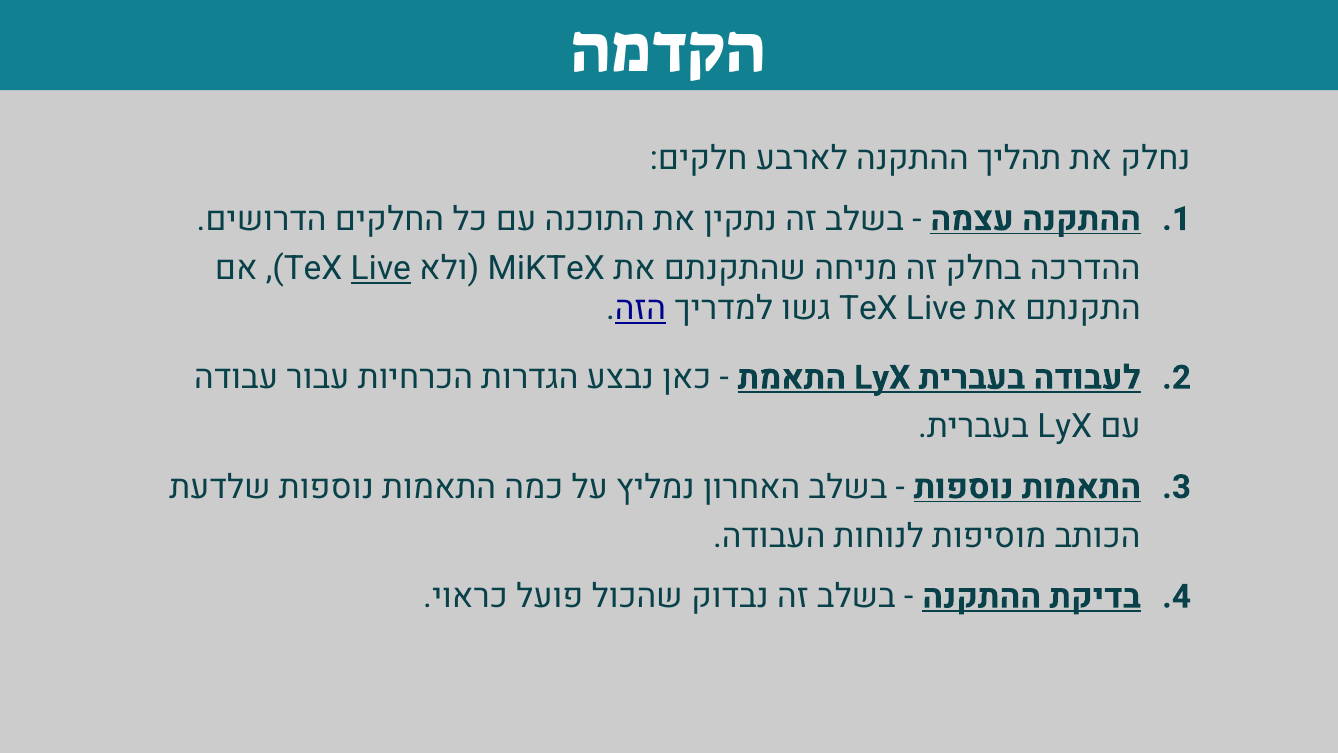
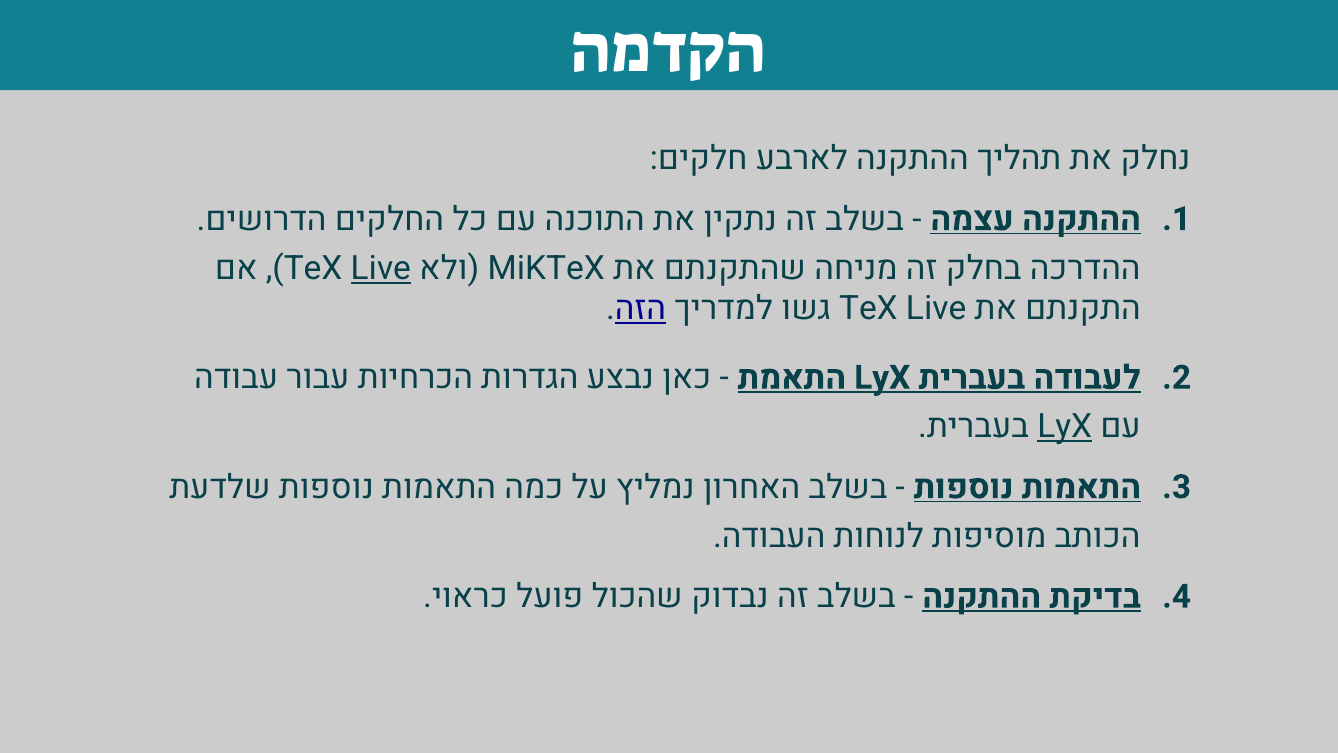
LyX underline: none -> present (1065, 427)
